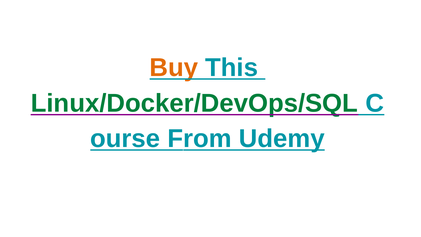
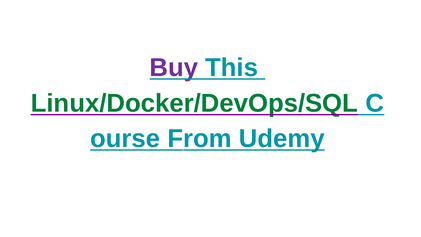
Buy colour: orange -> purple (174, 68)
